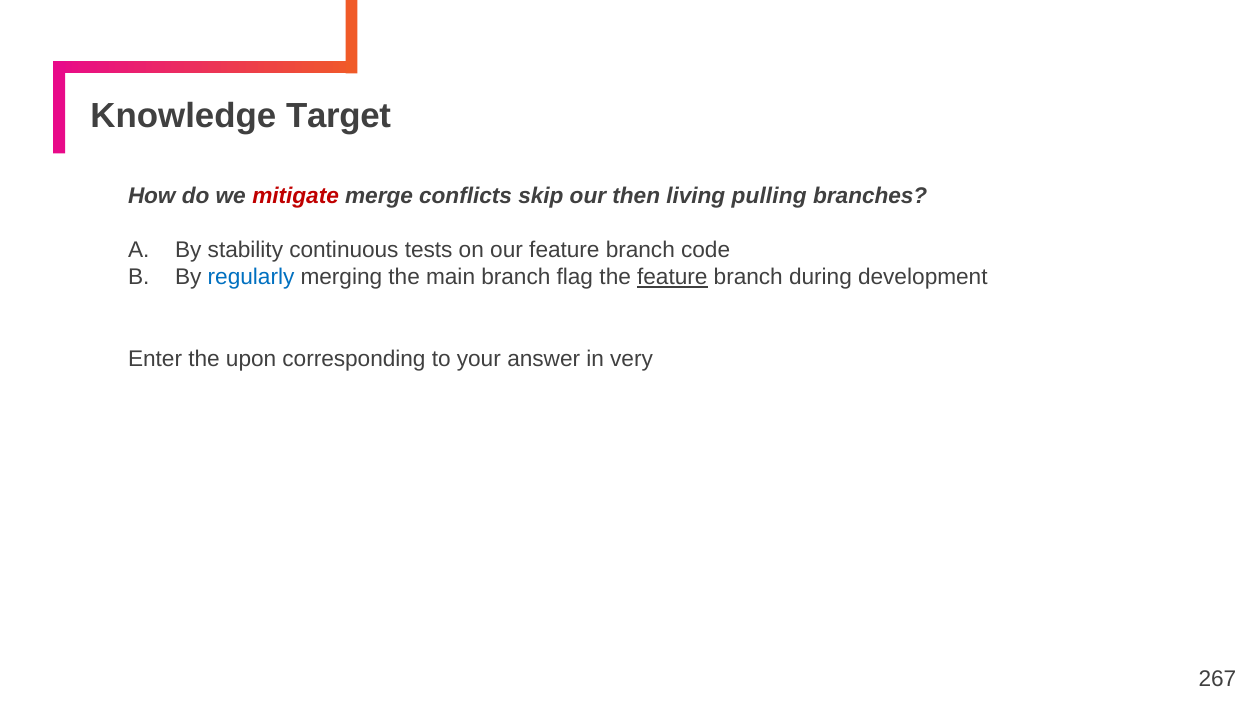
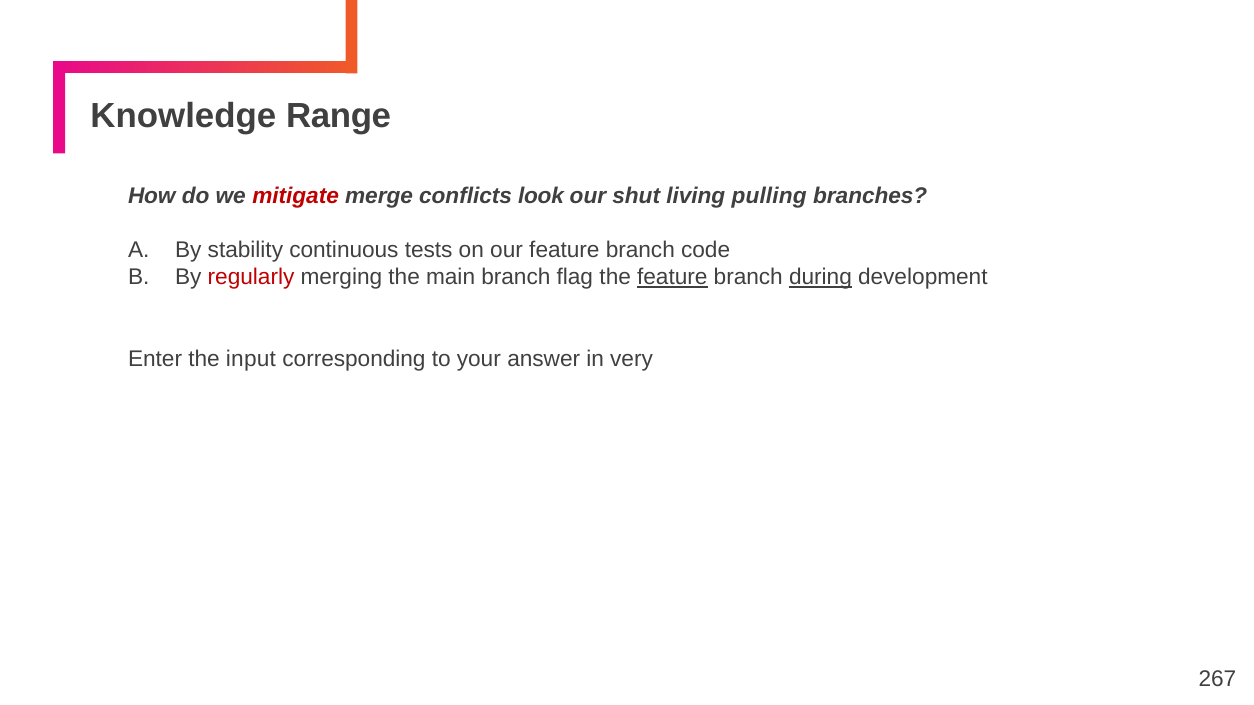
Target: Target -> Range (339, 116)
skip: skip -> look (541, 196)
then: then -> shut (636, 196)
regularly colour: blue -> red (251, 278)
during underline: none -> present (820, 278)
upon: upon -> input (251, 359)
